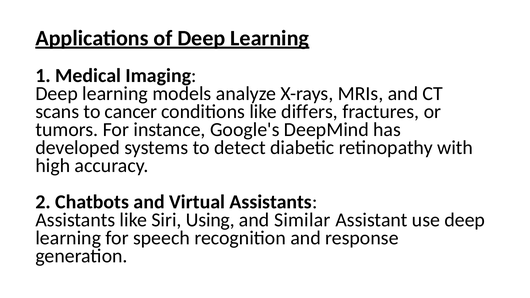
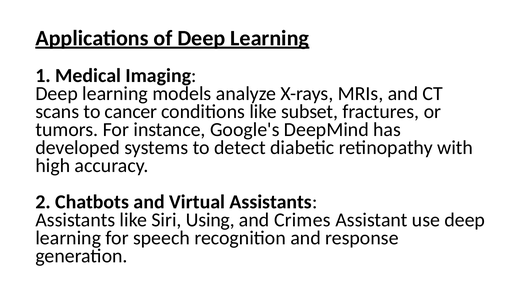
differs: differs -> subset (310, 112)
Similar: Similar -> Crimes (302, 220)
